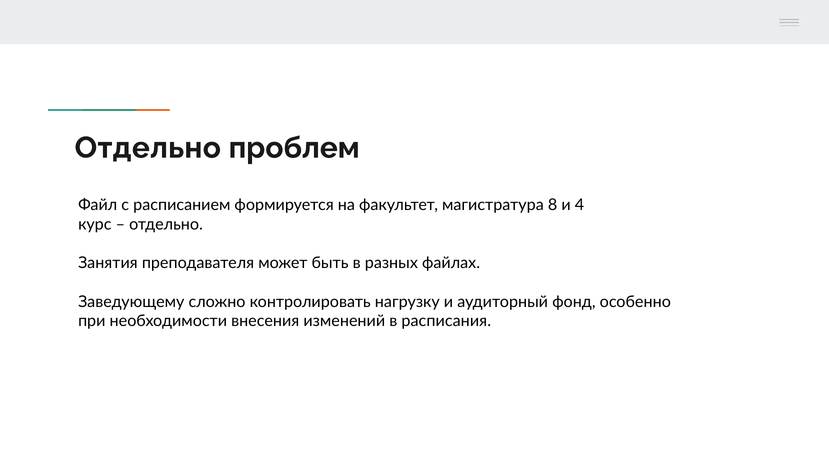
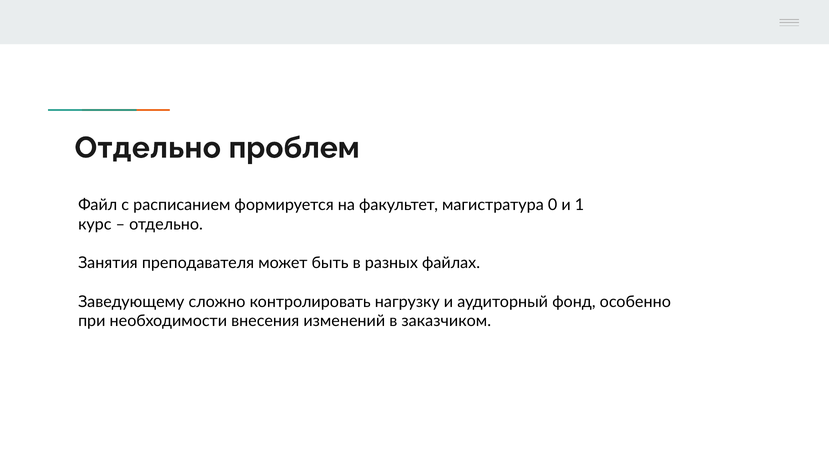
8: 8 -> 0 (553, 205)
4: 4 -> 1 (579, 205)
расписания: расписания -> заказчиком (446, 321)
